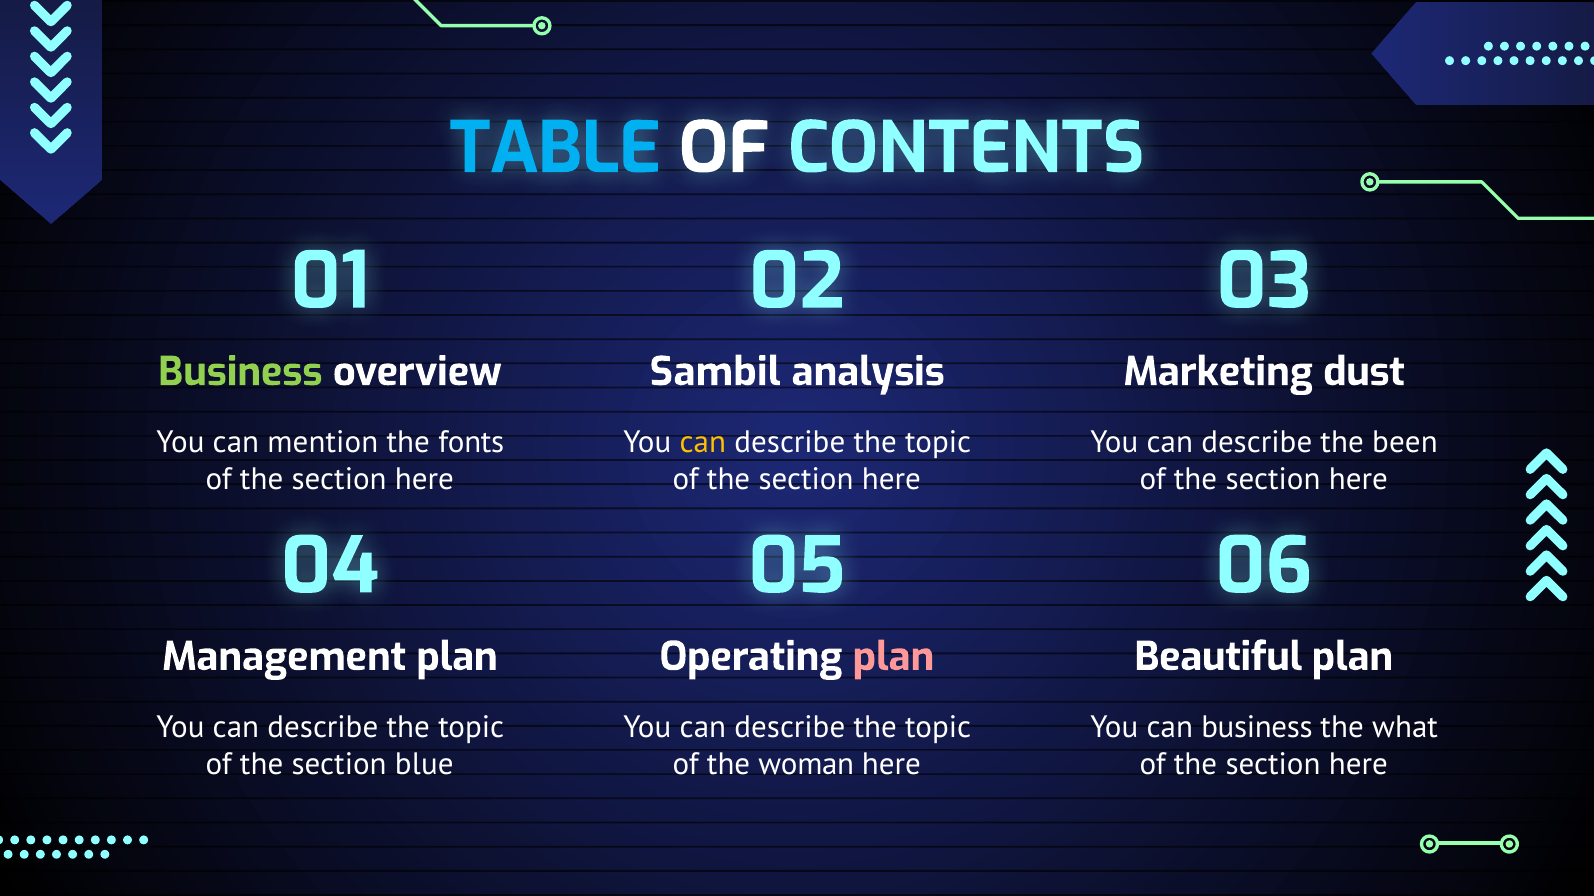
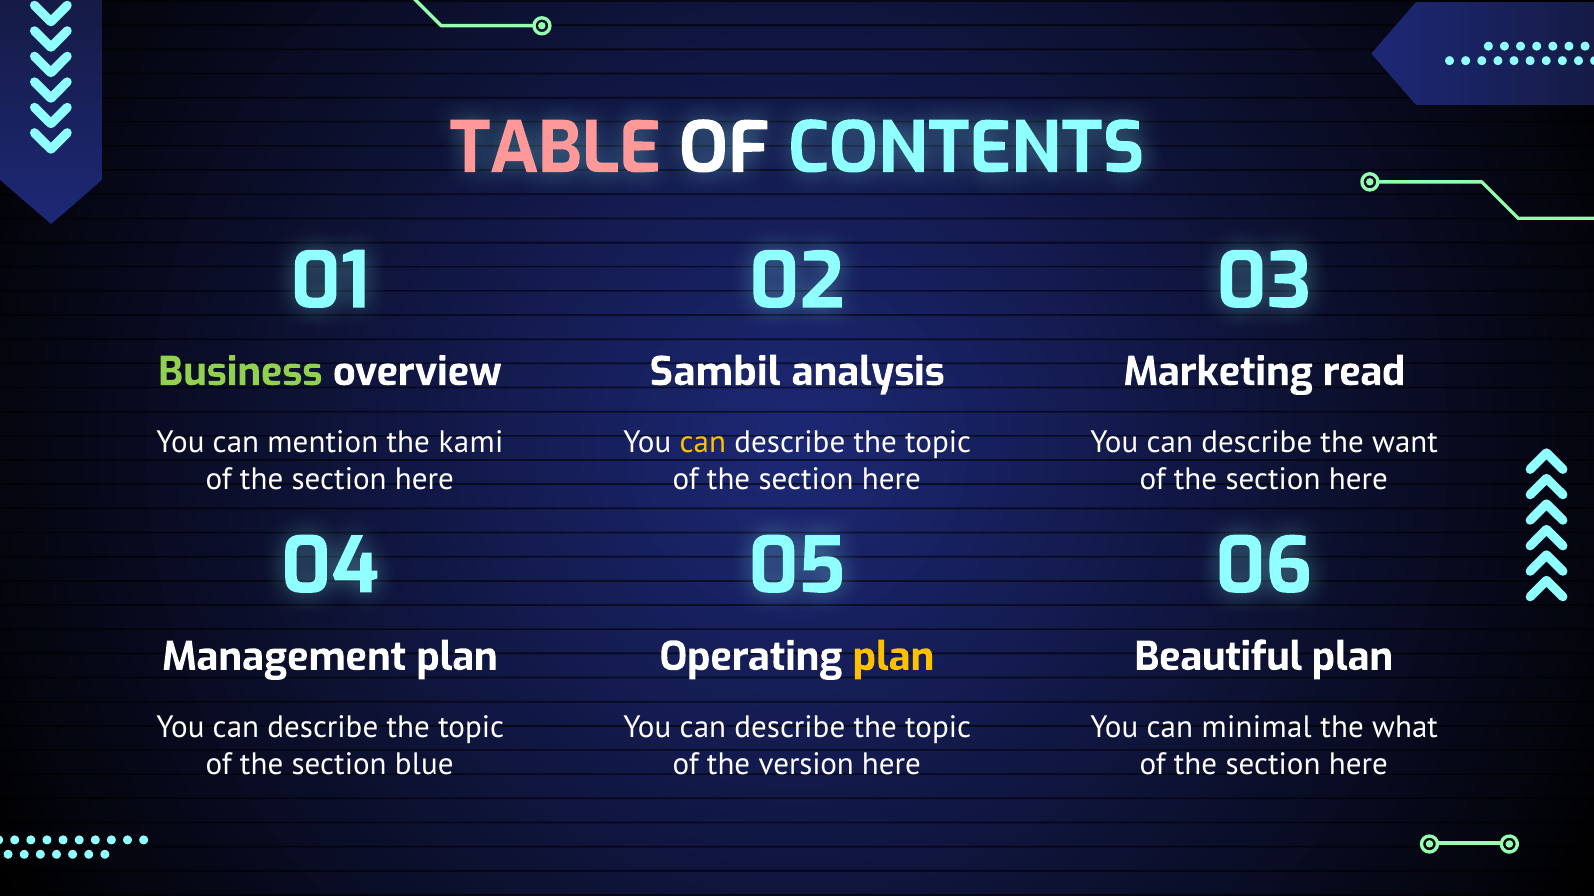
TABLE colour: light blue -> pink (555, 149)
dust: dust -> read (1364, 372)
fonts: fonts -> kami (471, 443)
been: been -> want (1405, 443)
plan colour: pink -> yellow (893, 657)
can business: business -> minimal (1257, 728)
woman: woman -> version (806, 765)
